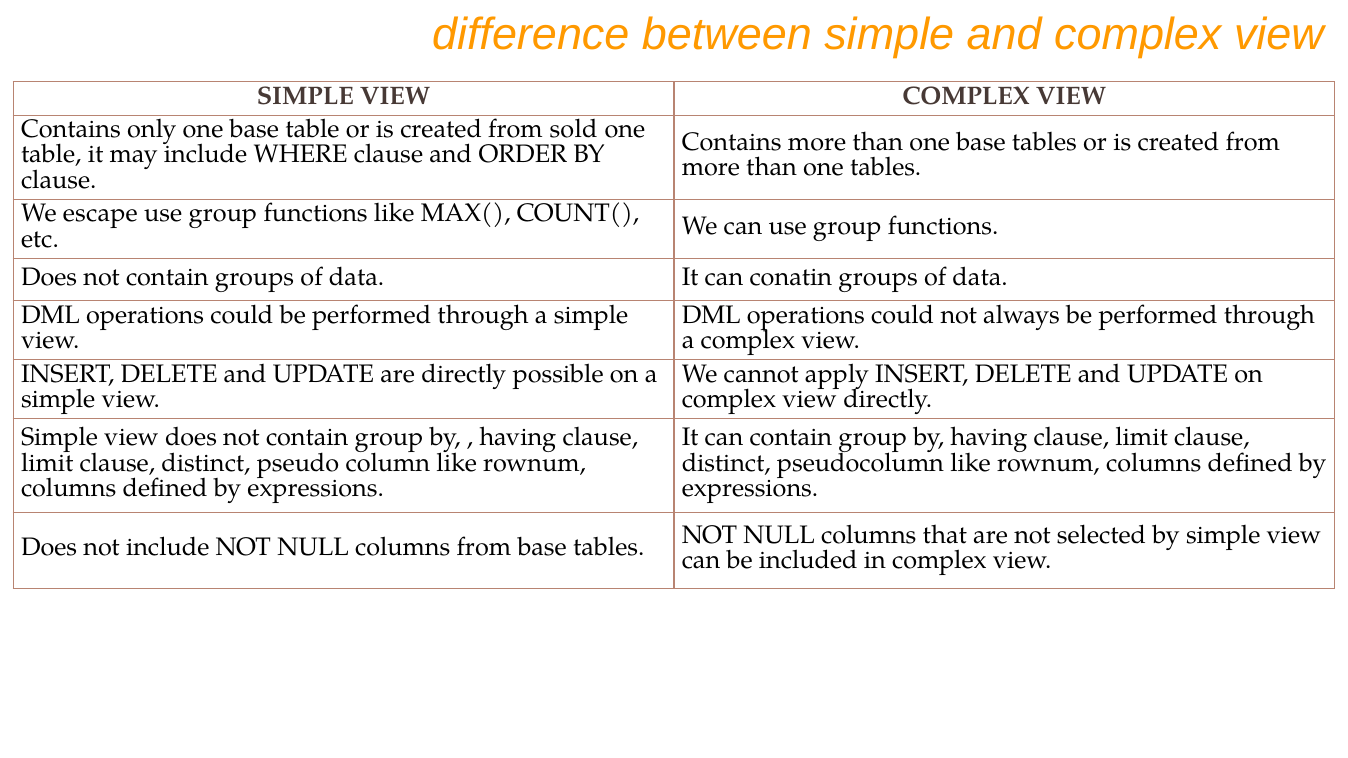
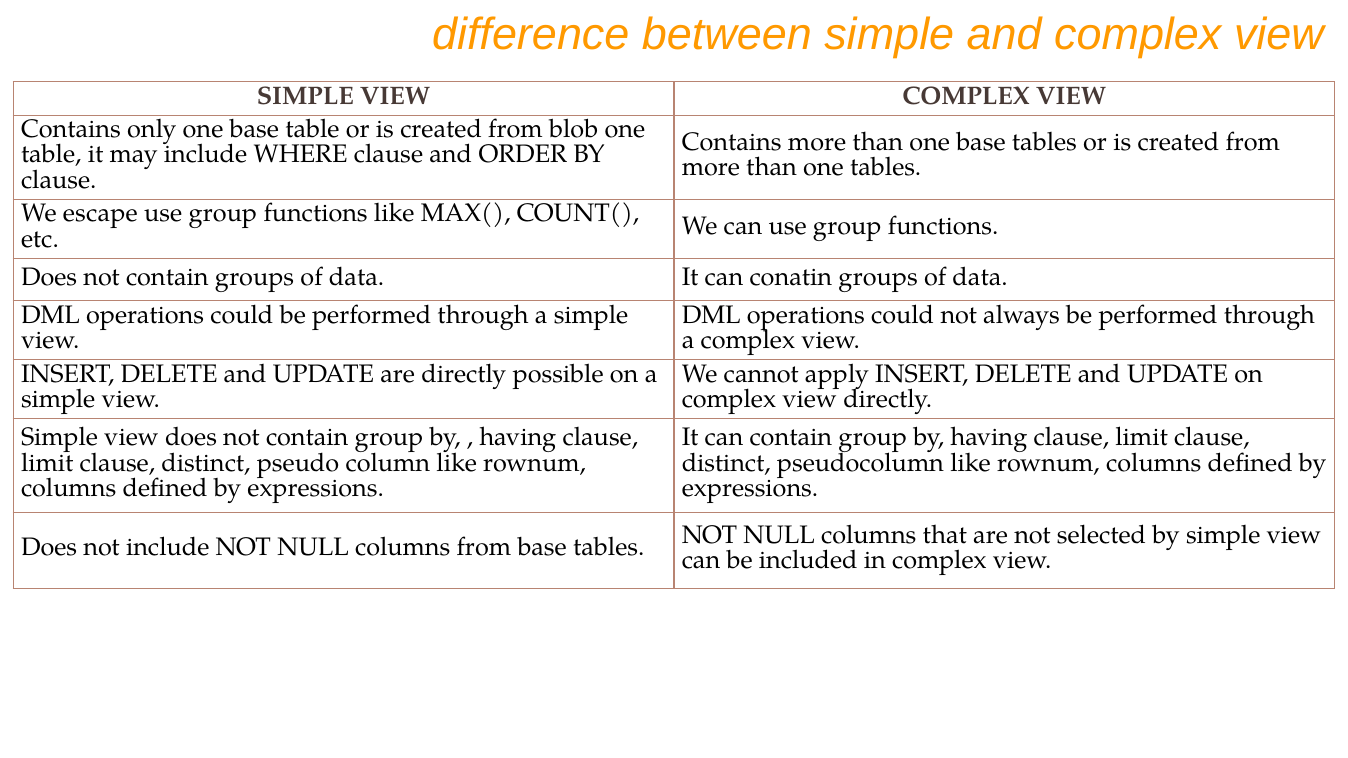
sold: sold -> blob (574, 129)
